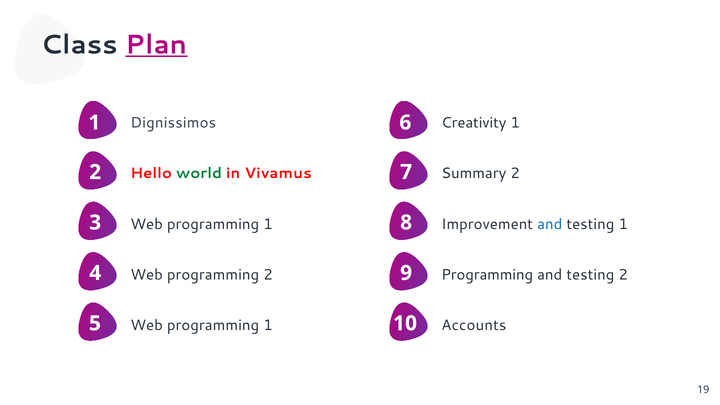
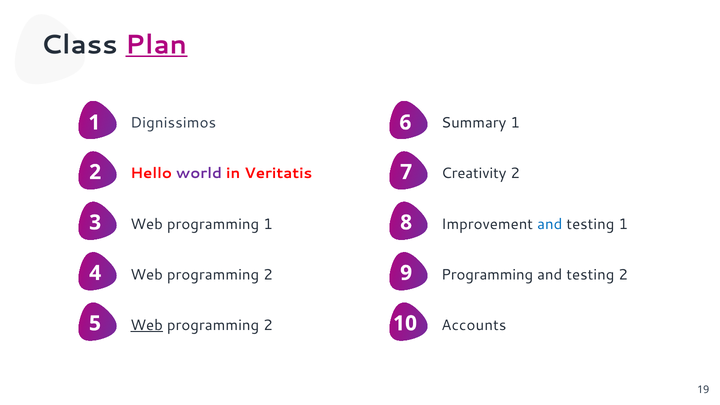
Creativity: Creativity -> Summary (474, 123)
world colour: green -> purple (199, 174)
Vivamus: Vivamus -> Veritatis (278, 174)
Summary: Summary -> Creativity (474, 174)
Web underline: none -> present (147, 325)
1: 1 -> 2 (268, 325)
